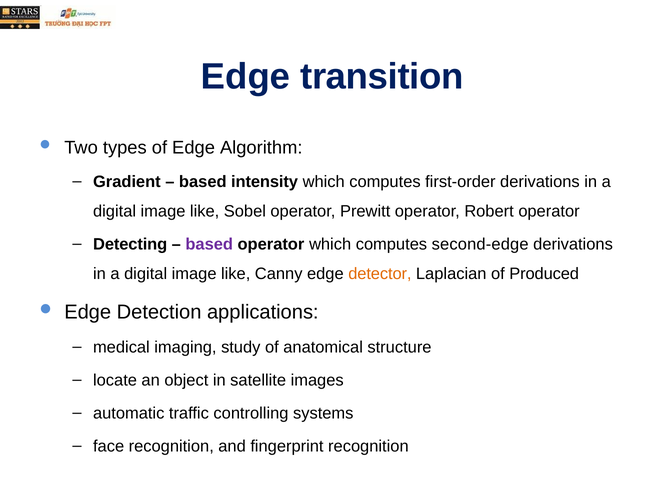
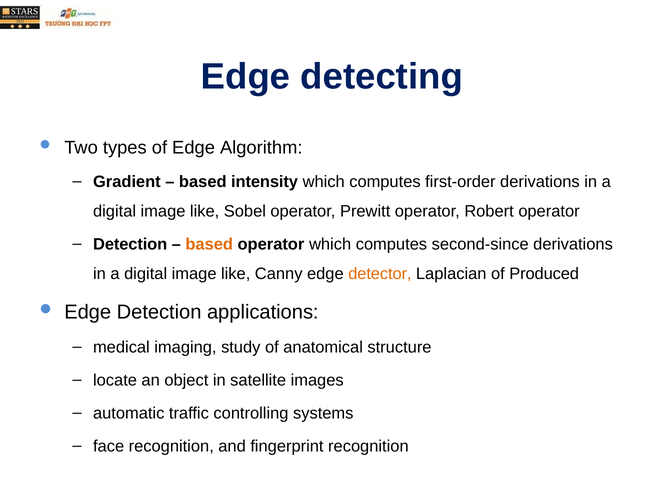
transition: transition -> detecting (382, 77)
Detecting: Detecting -> Detection (130, 244)
based colour: purple -> orange (209, 244)
second-edge: second-edge -> second-since (480, 244)
